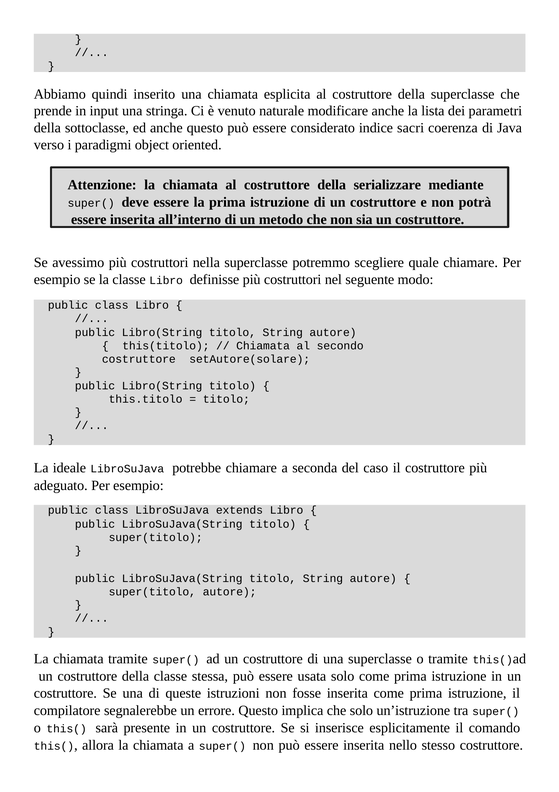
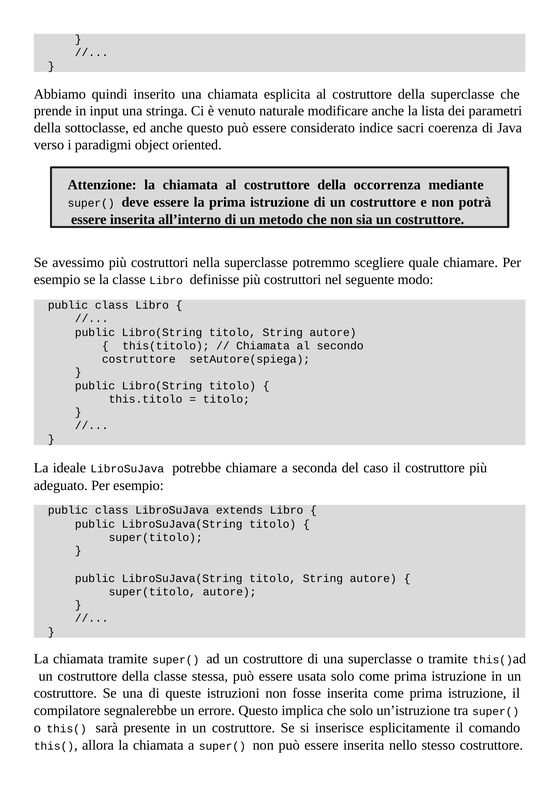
serializzare: serializzare -> occorrenza (387, 185)
setAutore(solare: setAutore(solare -> setAutore(spiega (250, 359)
